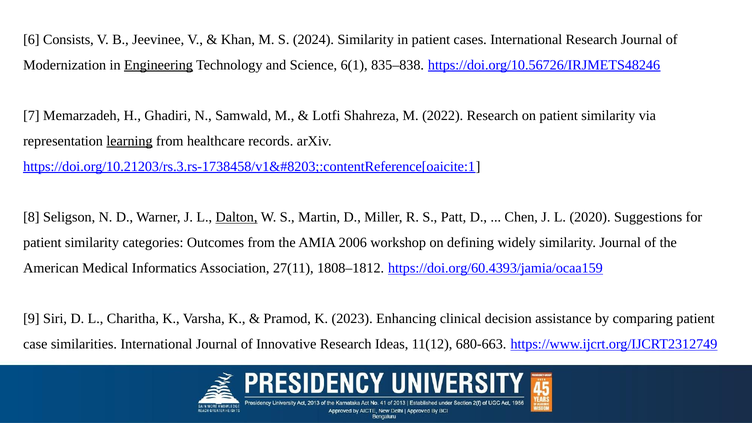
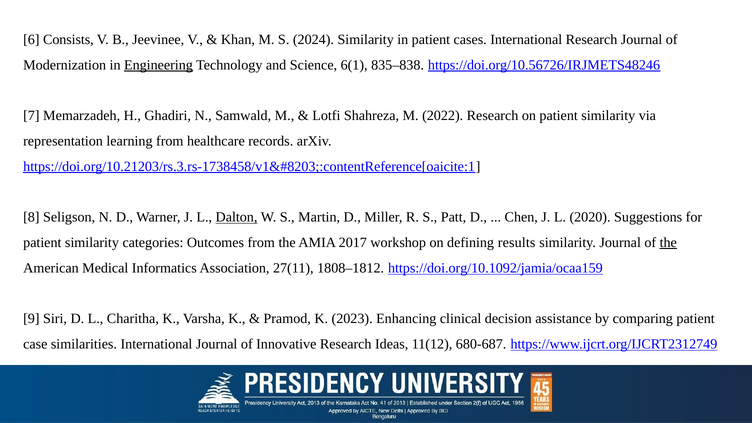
learning underline: present -> none (130, 141)
2006: 2006 -> 2017 (353, 243)
widely: widely -> results (517, 243)
the underline: none -> present (668, 243)
https://doi.org/60.4393/jamia/ocaa159: https://doi.org/60.4393/jamia/ocaa159 -> https://doi.org/10.1092/jamia/ocaa159 (495, 268)
680-663: 680-663 -> 680-687 (481, 344)
